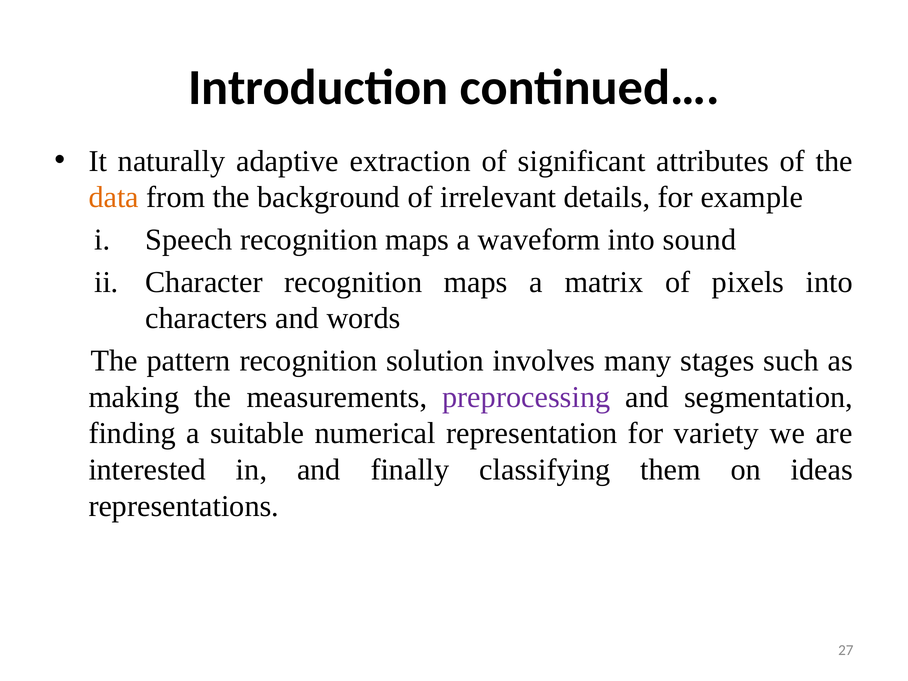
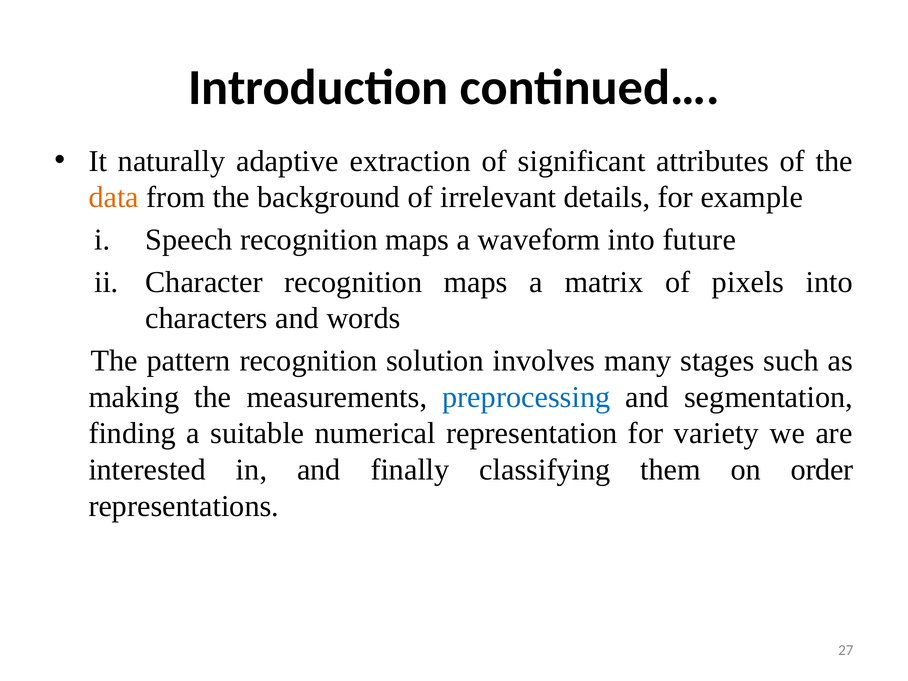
sound: sound -> future (699, 240)
preprocessing colour: purple -> blue (526, 397)
ideas: ideas -> order (822, 470)
